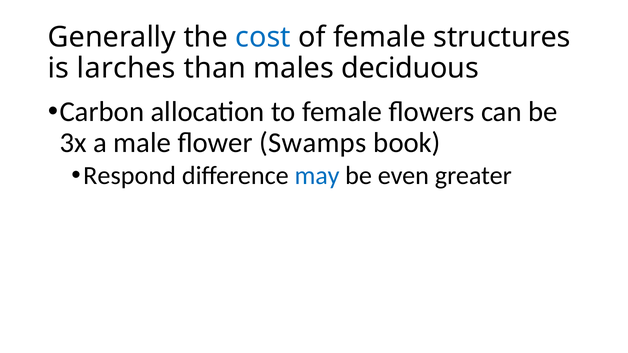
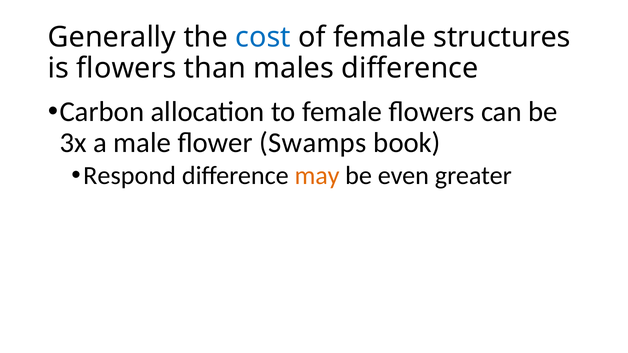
is larches: larches -> flowers (126, 68)
males deciduous: deciduous -> difference (410, 68)
may colour: blue -> orange (317, 176)
